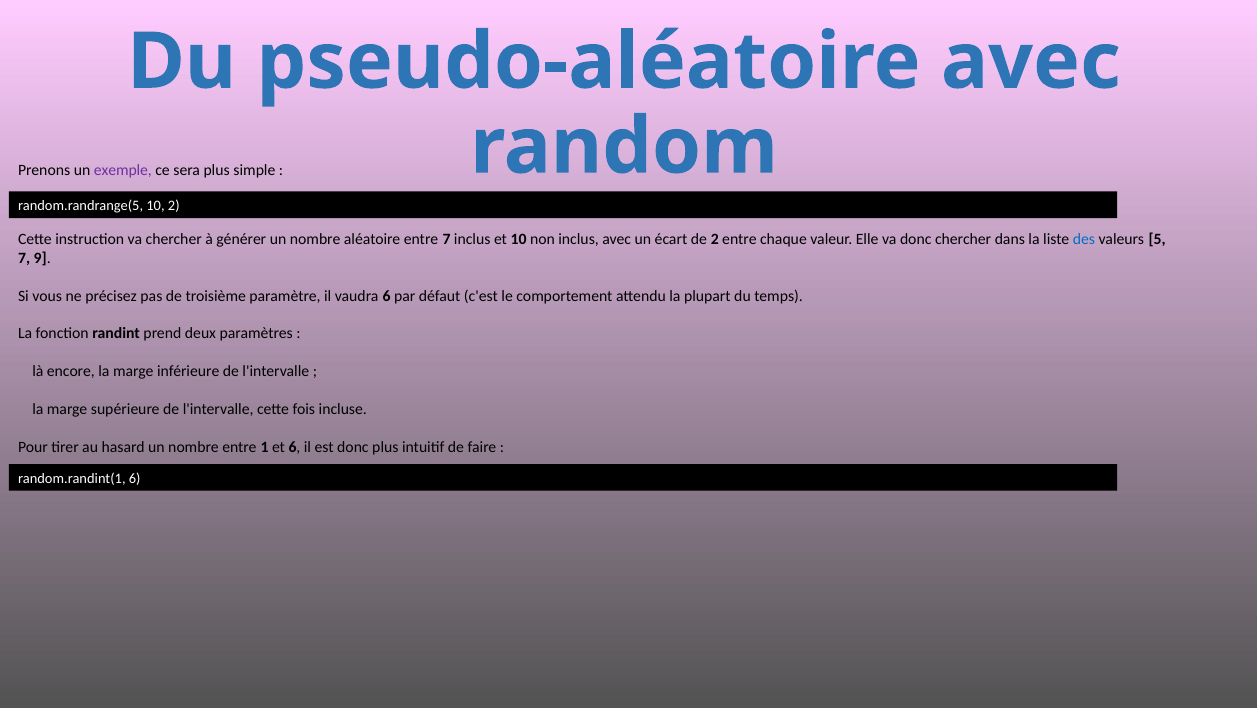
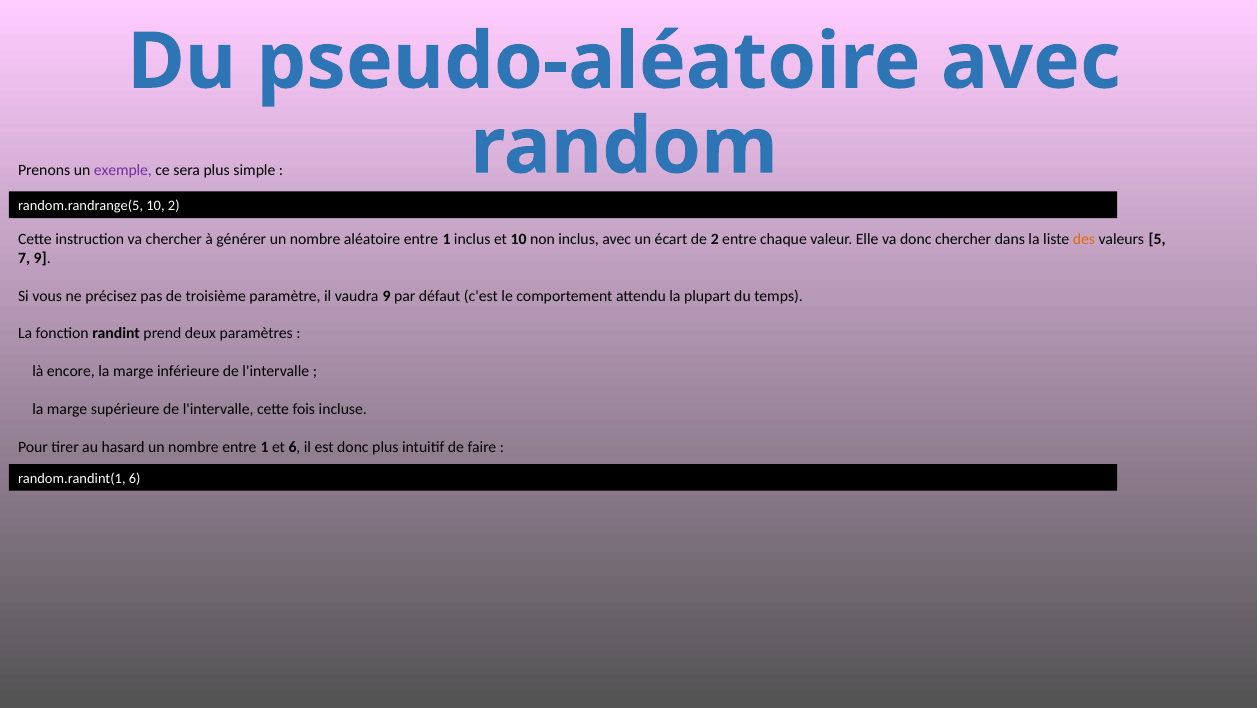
aléatoire entre 7: 7 -> 1 (447, 239)
des colour: blue -> orange (1084, 239)
vaudra 6: 6 -> 9 (387, 296)
